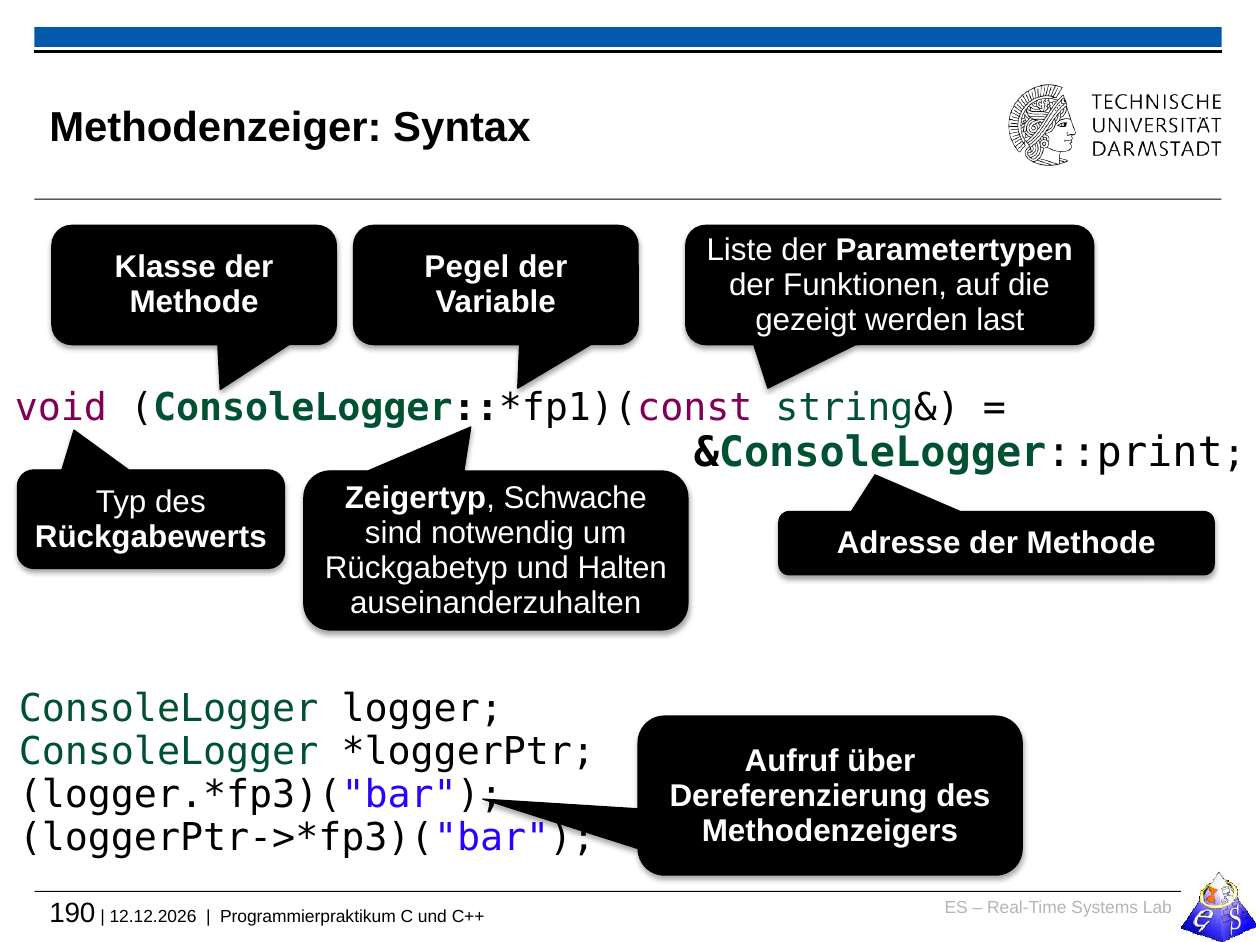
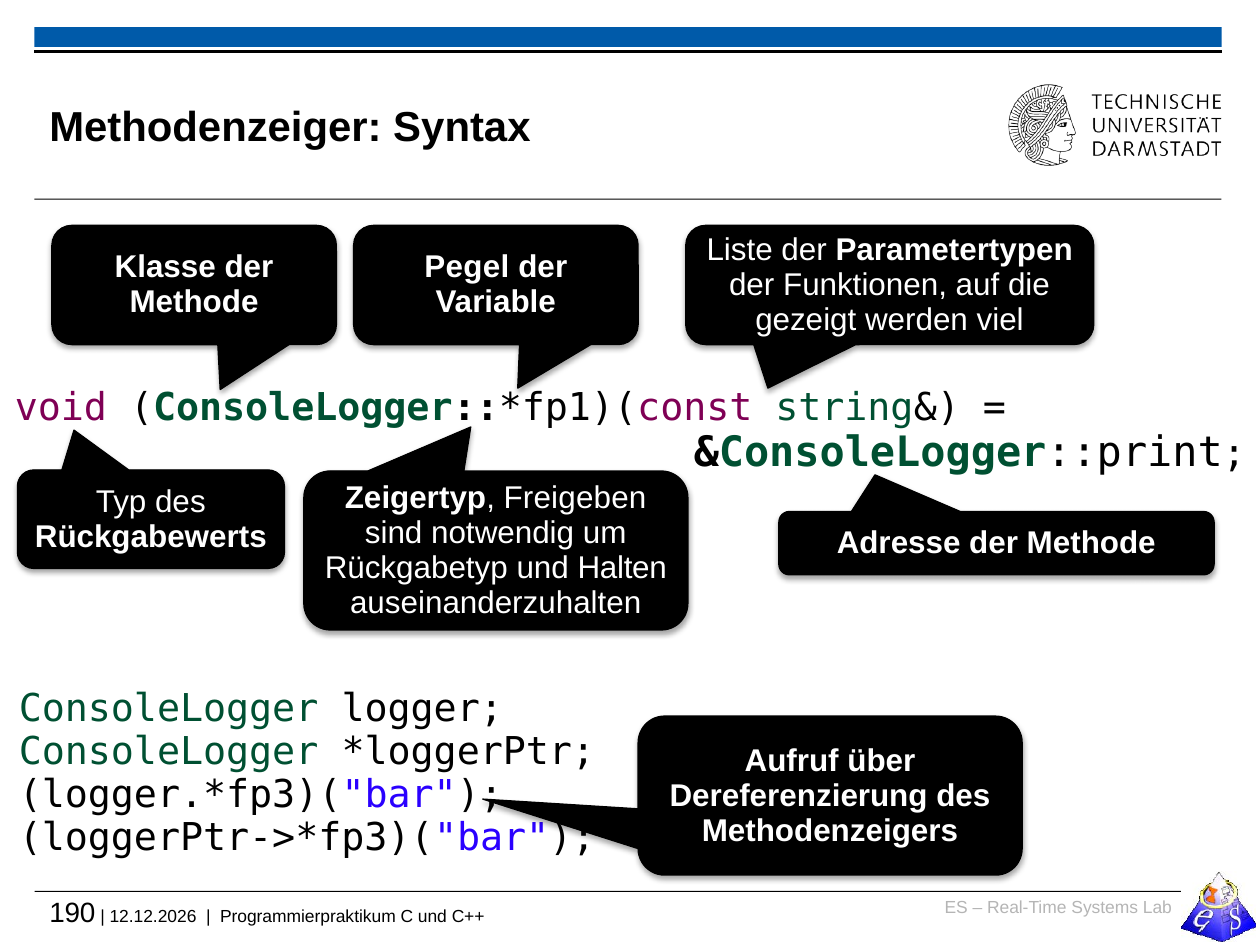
last: last -> viel (1000, 320)
Schwache: Schwache -> Freigeben (575, 498)
